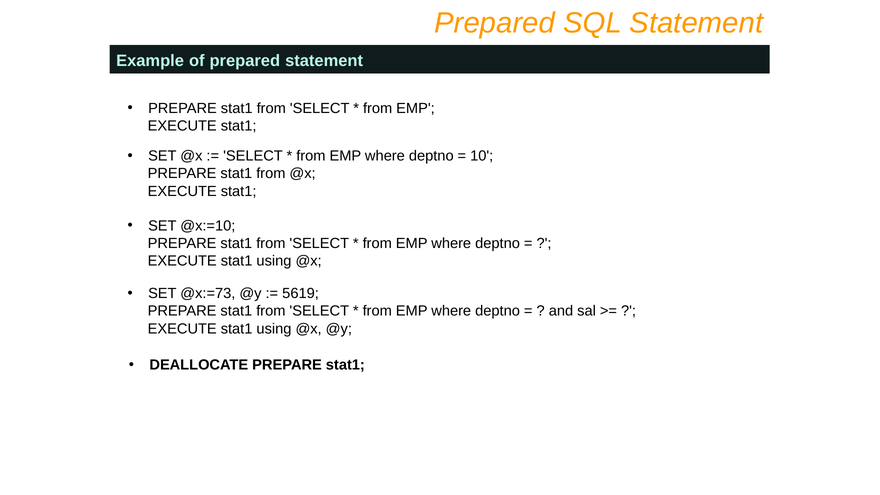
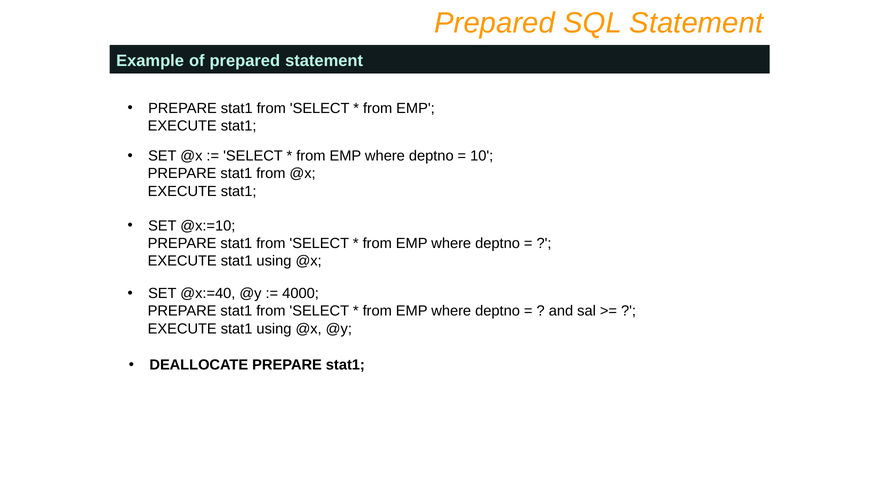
@x:=73: @x:=73 -> @x:=40 (208, 294)
5619: 5619 -> 4000 (301, 294)
